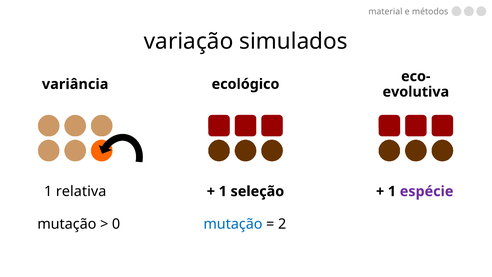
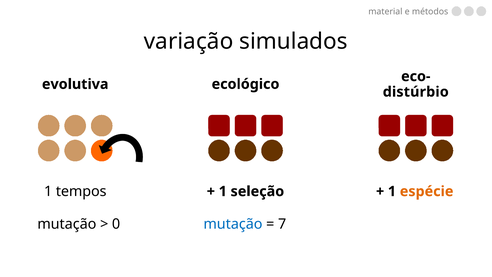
variância: variância -> evolutiva (75, 84)
evolutiva: evolutiva -> distúrbio (416, 92)
relativa: relativa -> tempos (81, 191)
espécie colour: purple -> orange (427, 191)
2: 2 -> 7 (282, 224)
